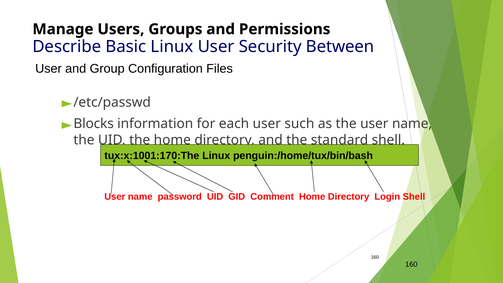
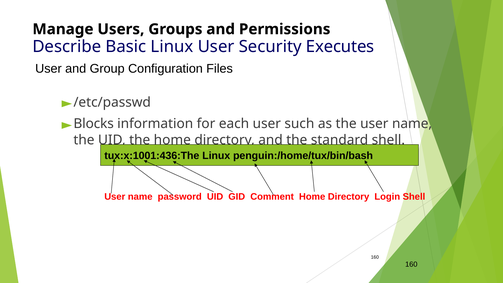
Between: Between -> Executes (340, 46)
tux:x:1001:170:The: tux:x:1001:170:The -> tux:x:1001:436:The (152, 156)
